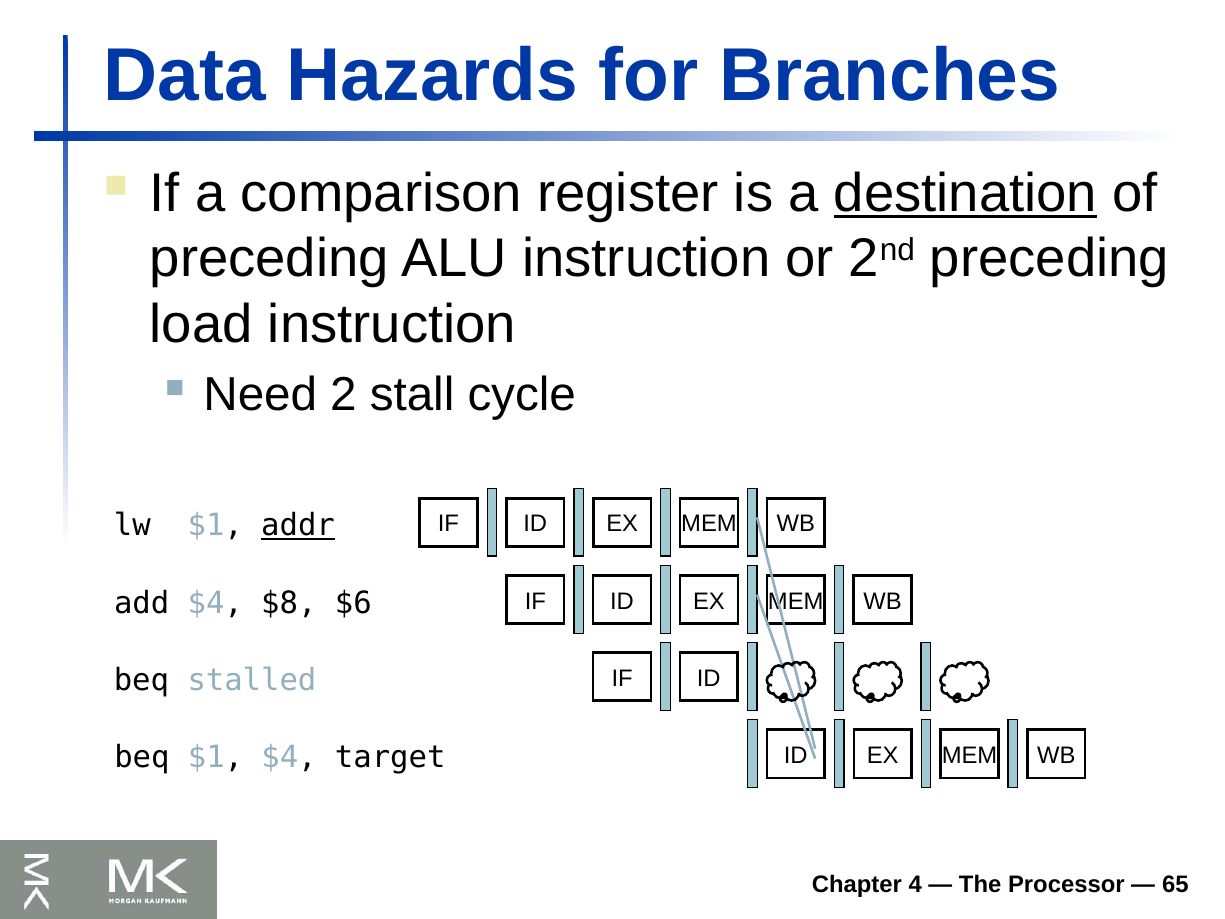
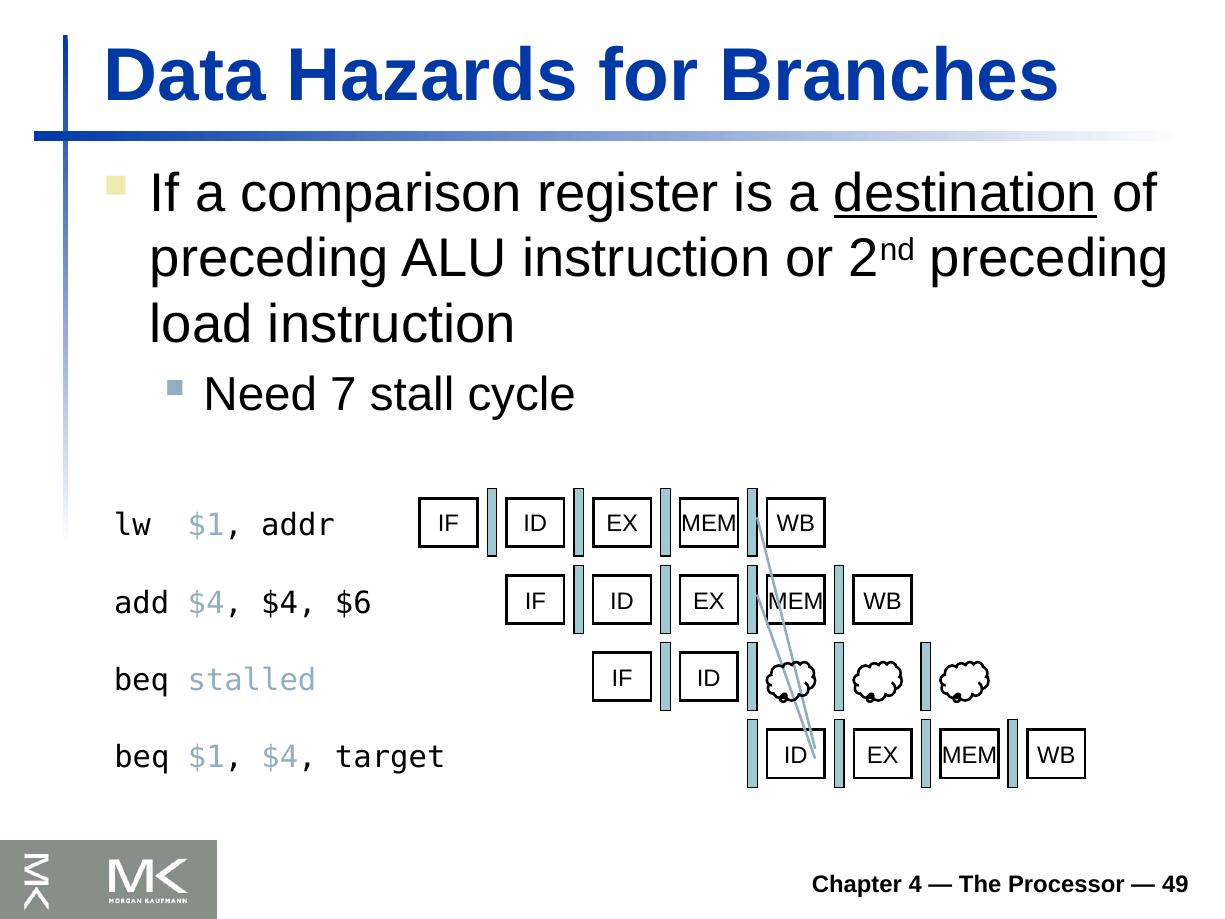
2: 2 -> 7 (343, 394)
addr underline: present -> none (298, 526)
$4 $8: $8 -> $4 (289, 603)
65: 65 -> 49 (1175, 884)
